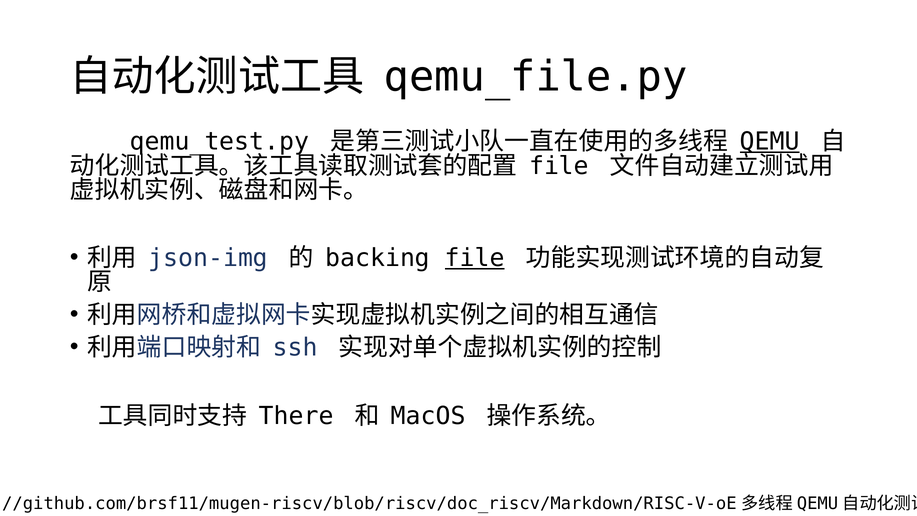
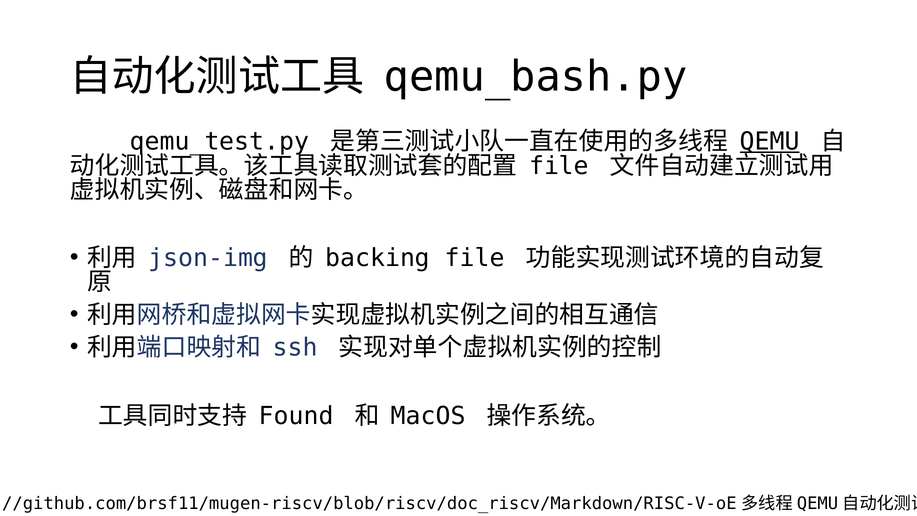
qemu_file.py: qemu_file.py -> qemu_bash.py (536, 77)
file underline: present -> none (475, 258)
There: There -> Found (296, 416)
